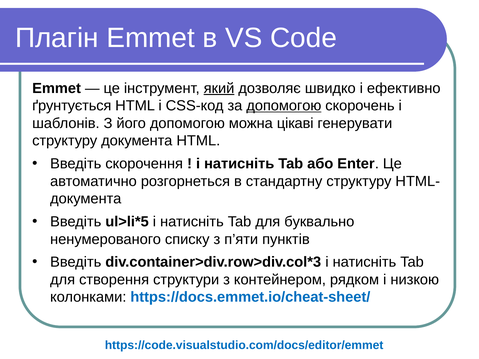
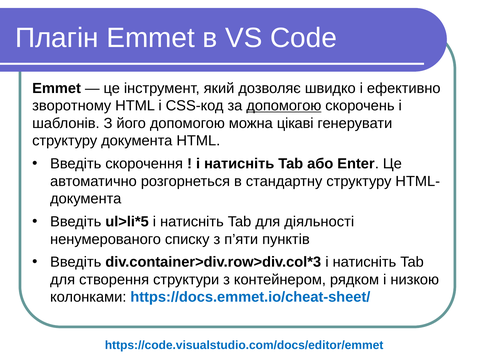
який underline: present -> none (219, 88)
ґрунтується: ґрунтується -> зворотному (72, 106)
буквально: буквально -> діяльності (319, 222)
